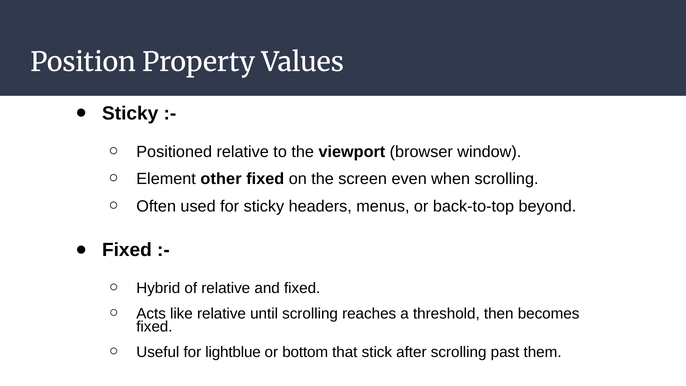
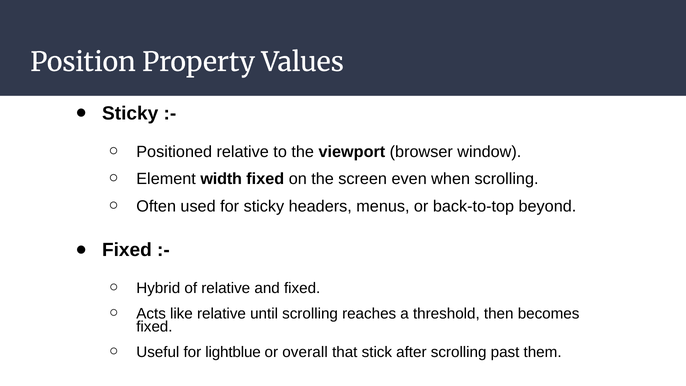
other: other -> width (221, 179)
bottom: bottom -> overall (305, 352)
